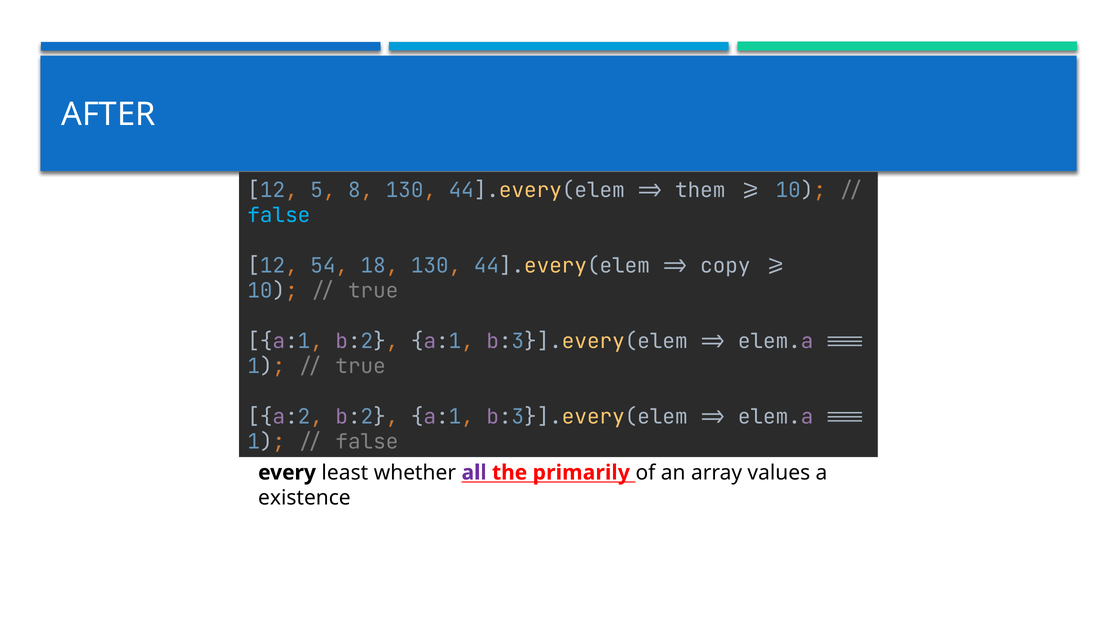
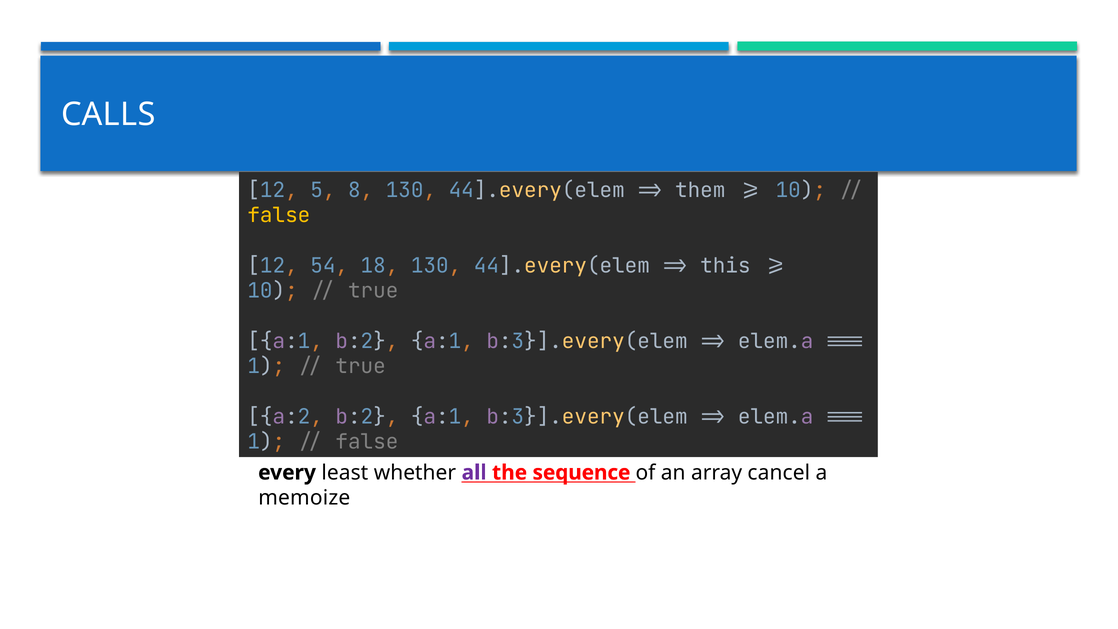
AFTER: AFTER -> CALLS (108, 114)
false colour: light blue -> yellow (279, 215)
copy: copy -> this (725, 266)
primarily: primarily -> sequence (581, 473)
values: values -> cancel (779, 473)
existence: existence -> memoize (304, 498)
